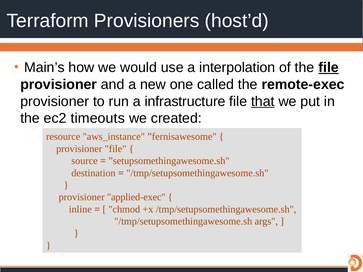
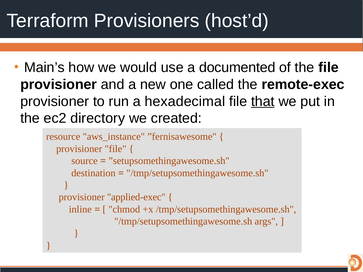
interpolation: interpolation -> documented (237, 68)
file underline: present -> none (329, 68)
infrastructure: infrastructure -> hexadecimal (185, 101)
timeouts: timeouts -> directory (98, 118)
